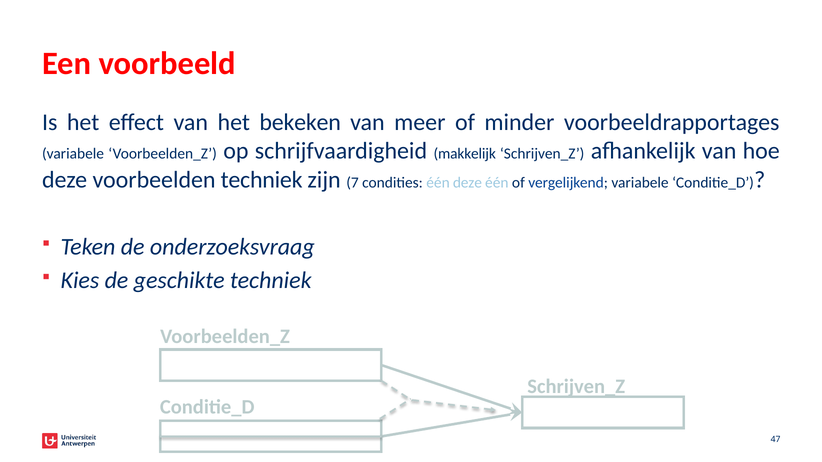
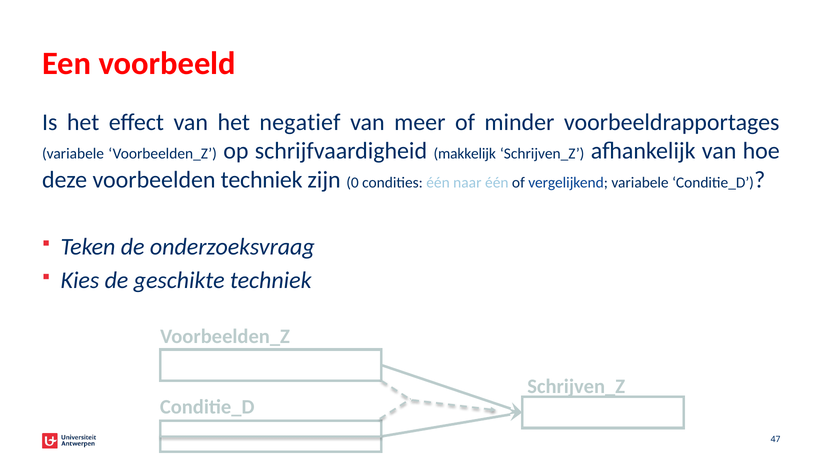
bekeken: bekeken -> negatief (300, 122)
7: 7 -> 0 (353, 183)
één deze: deze -> naar (467, 183)
